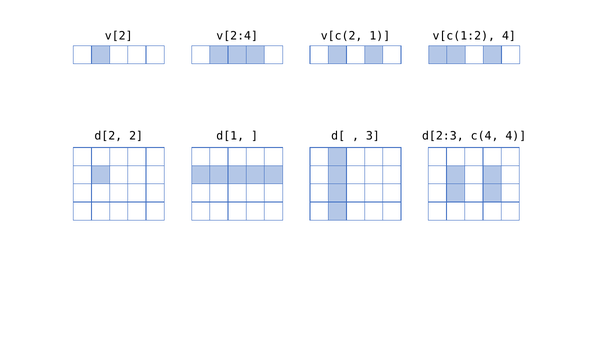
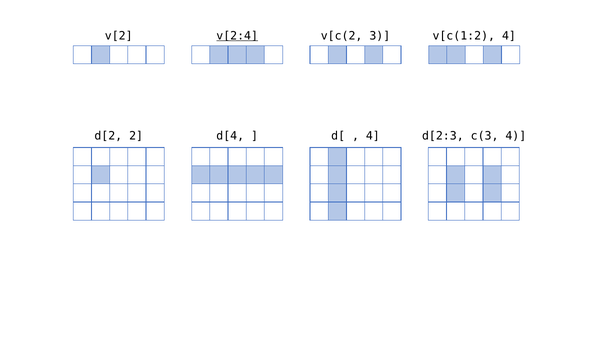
v[2:4 underline: none -> present (237, 36)
1: 1 -> 3 (380, 36)
d[1: d[1 -> d[4 (230, 136)
3: 3 -> 4 (373, 136)
c(4: c(4 -> c(3 (485, 136)
